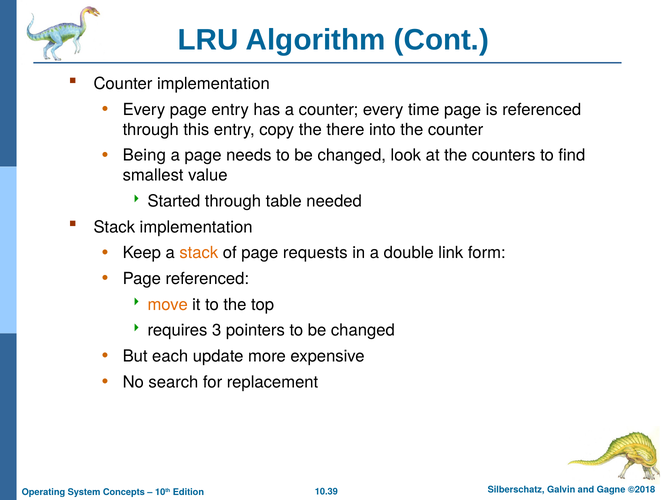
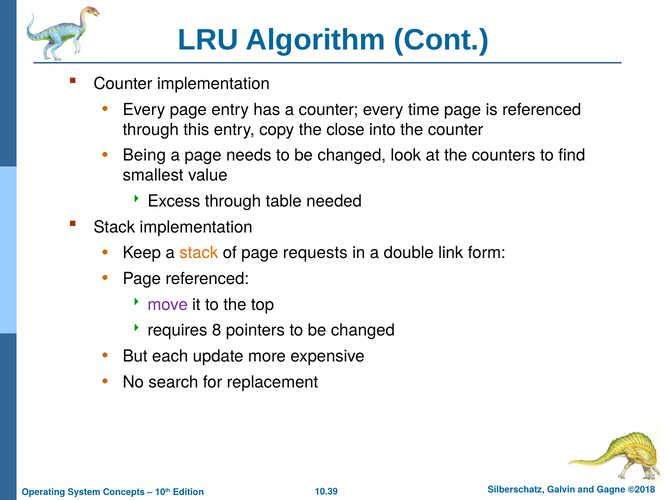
there: there -> close (346, 130)
Started: Started -> Excess (174, 201)
move colour: orange -> purple (168, 304)
3: 3 -> 8 (217, 330)
